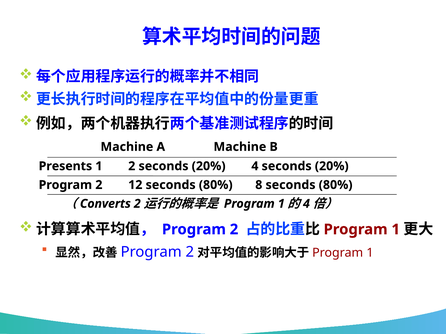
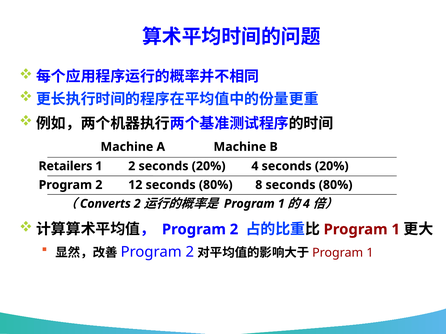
Presents: Presents -> Retailers (65, 166)
